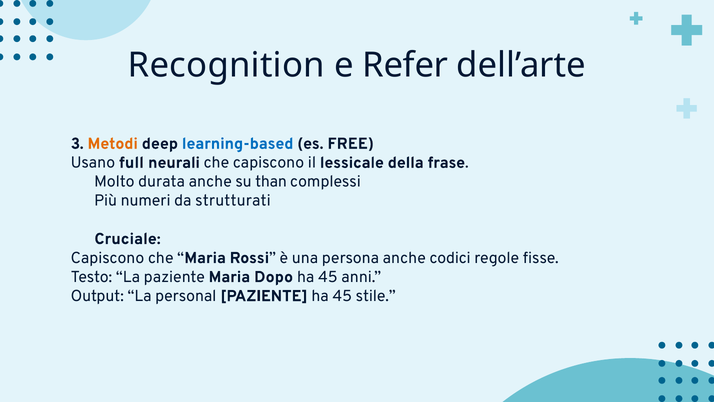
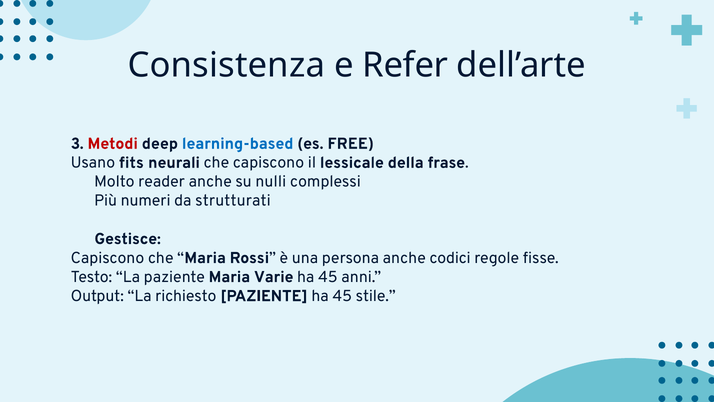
Recognition: Recognition -> Consistenza (226, 65)
Metodi colour: orange -> red (113, 143)
full: full -> fits (131, 162)
durata: durata -> reader (162, 181)
than: than -> nulli (271, 181)
Cruciale: Cruciale -> Gestisce (128, 239)
Dopo: Dopo -> Varie (274, 277)
personal: personal -> richiesto (186, 296)
